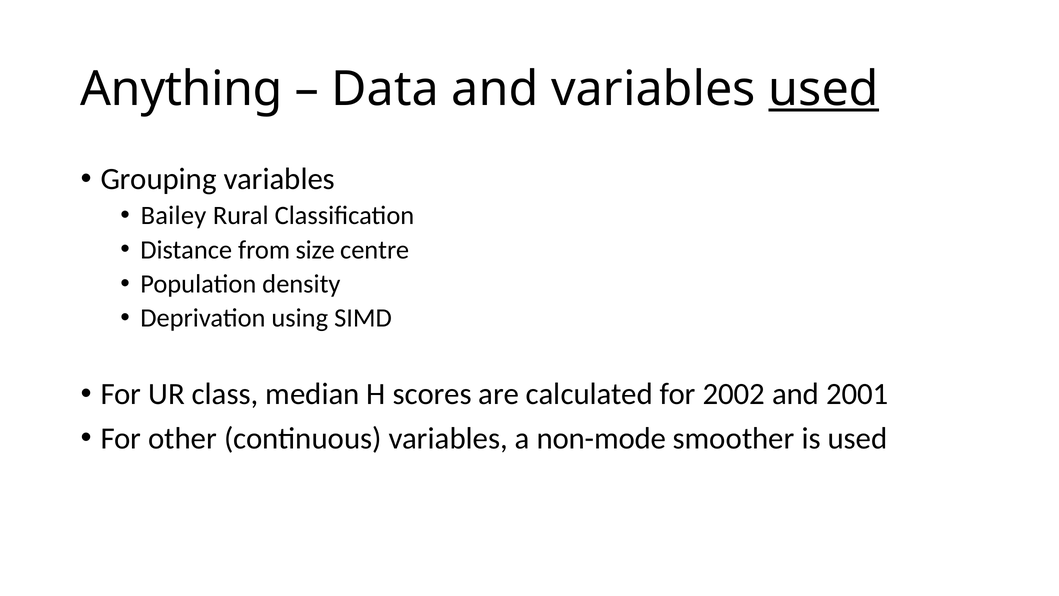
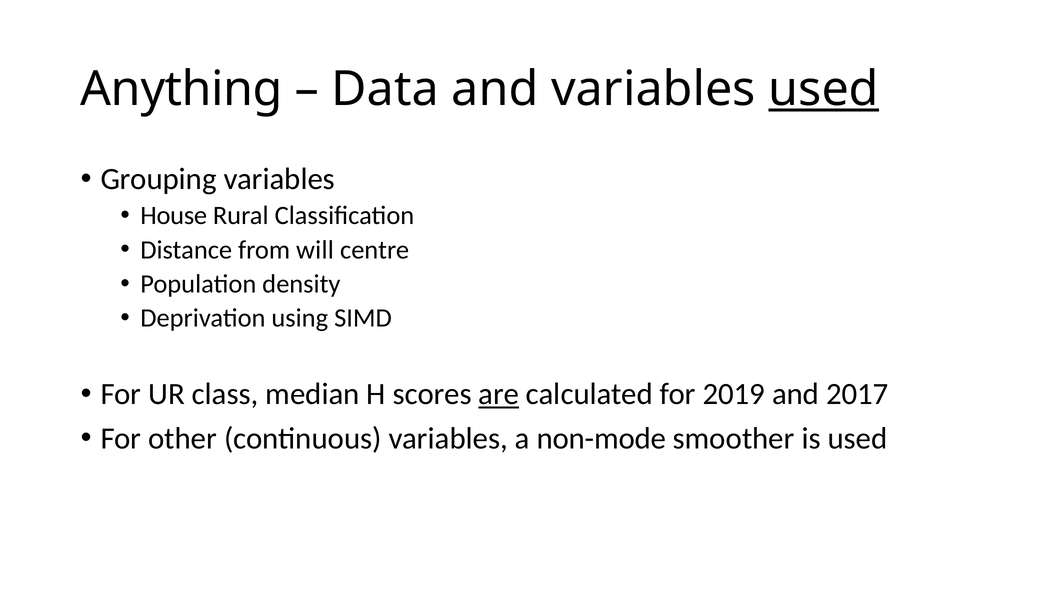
Bailey: Bailey -> House (174, 216)
size: size -> will (315, 250)
are underline: none -> present (499, 394)
2002: 2002 -> 2019 (734, 394)
2001: 2001 -> 2017 (857, 394)
